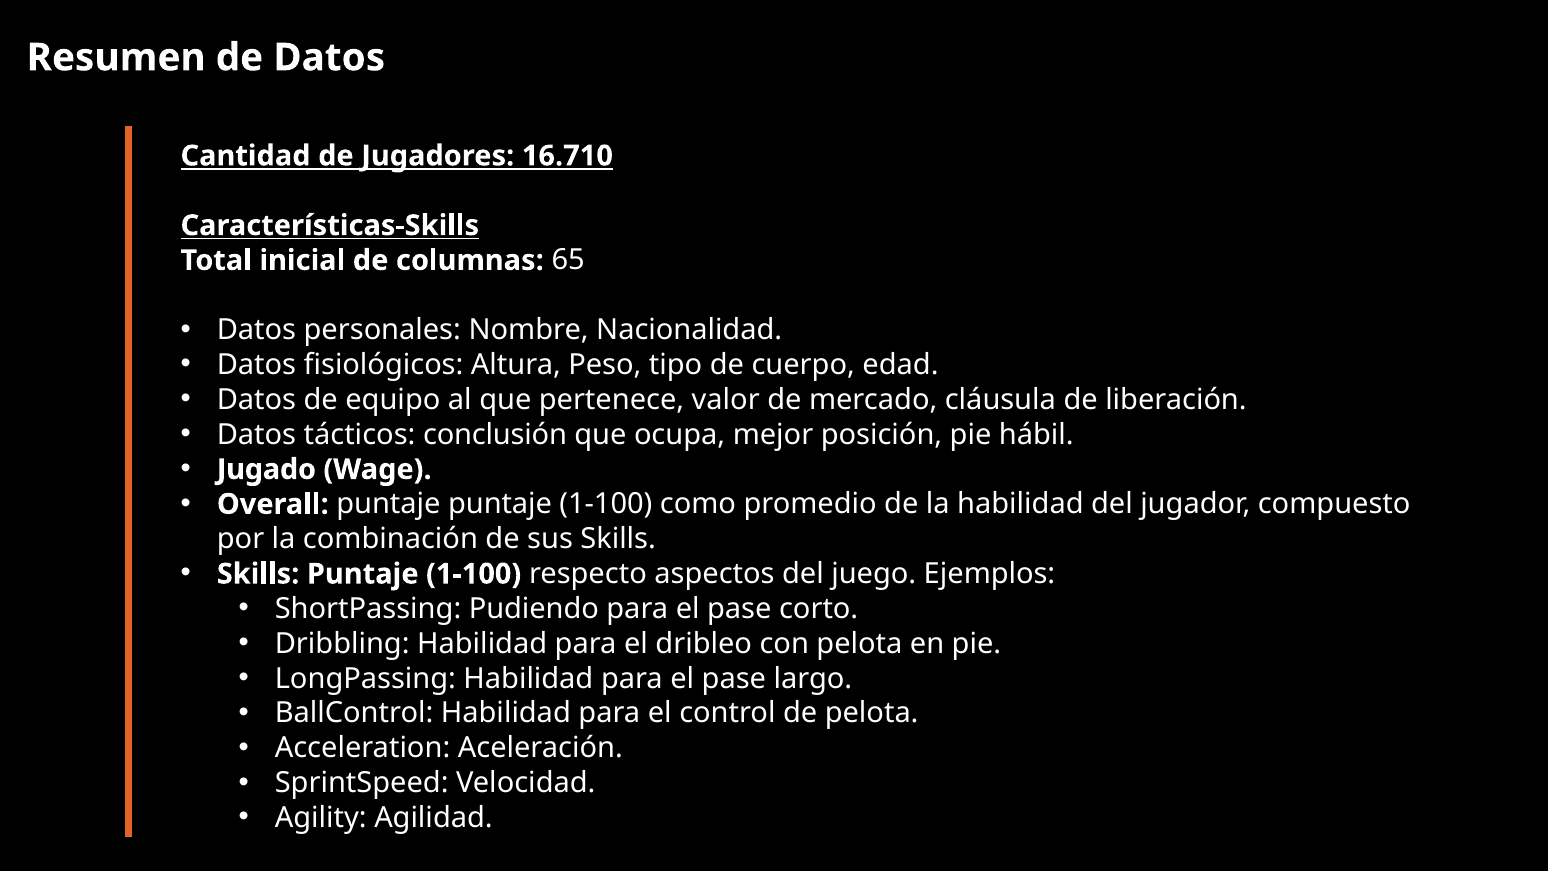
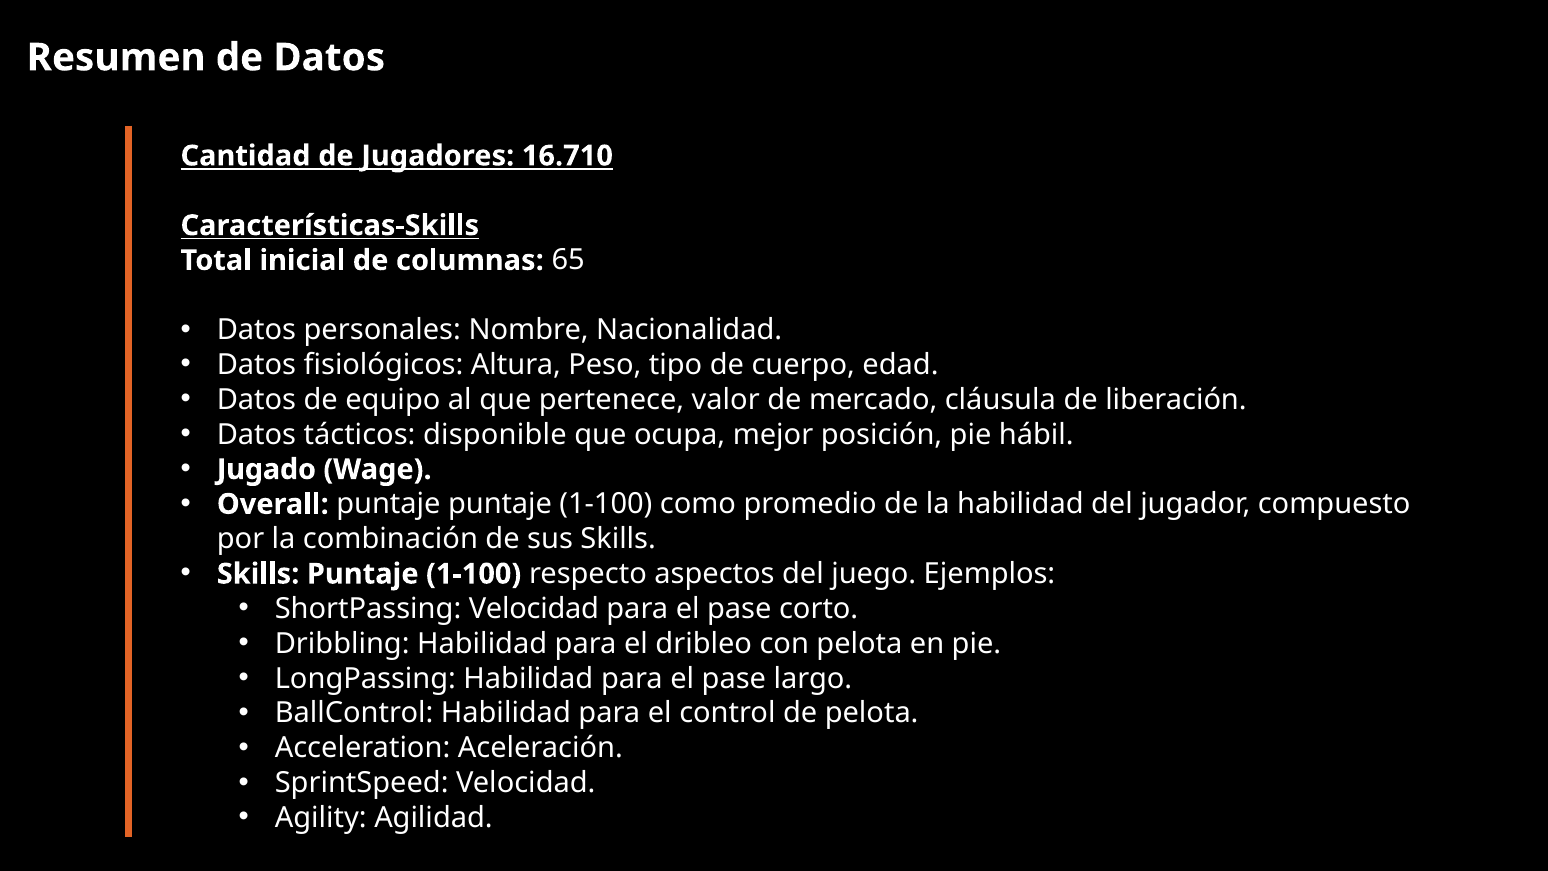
conclusión: conclusión -> disponible (495, 434)
ShortPassing Pudiendo: Pudiendo -> Velocidad (534, 609)
